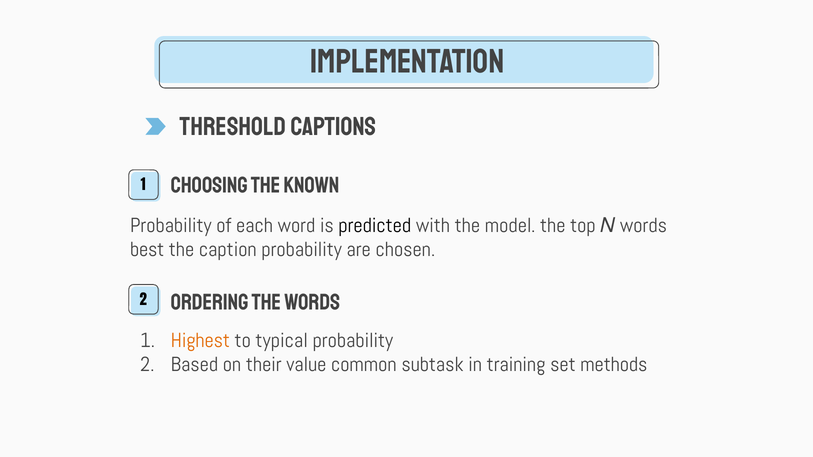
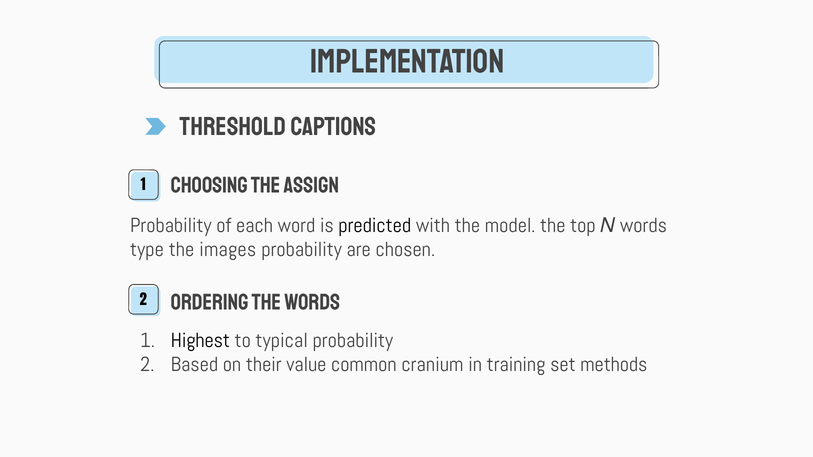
known: known -> assign (311, 186)
best: best -> type (147, 250)
caption: caption -> images (228, 250)
Highest colour: orange -> black (200, 341)
subtask: subtask -> cranium (432, 365)
